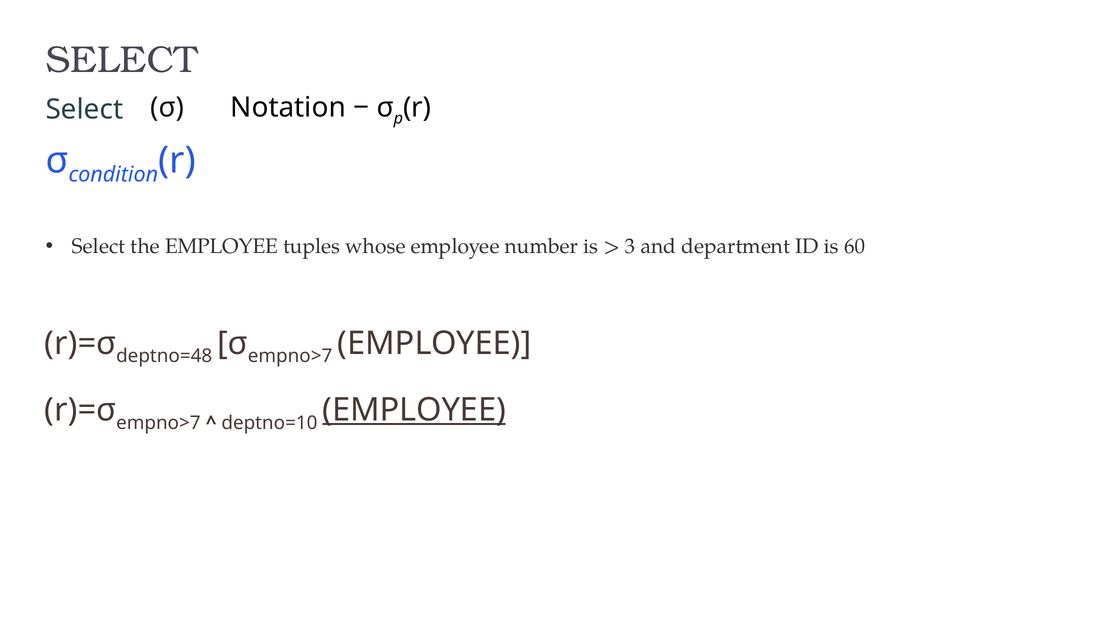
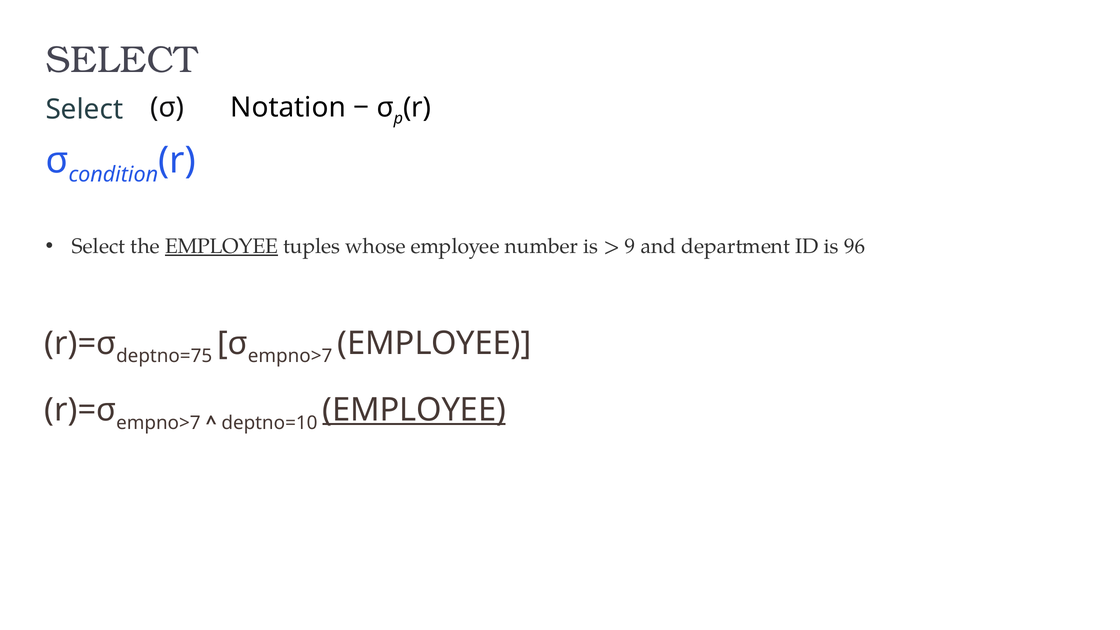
EMPLOYEE underline: none -> present (222, 246)
3: 3 -> 9 (630, 246)
60: 60 -> 96 (855, 246)
deptno=48: deptno=48 -> deptno=75 (164, 356)
